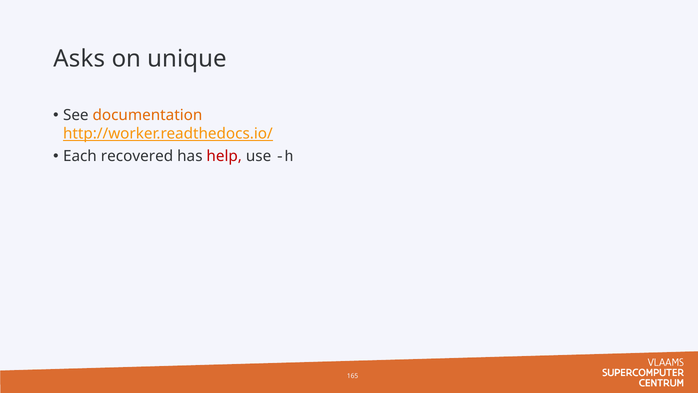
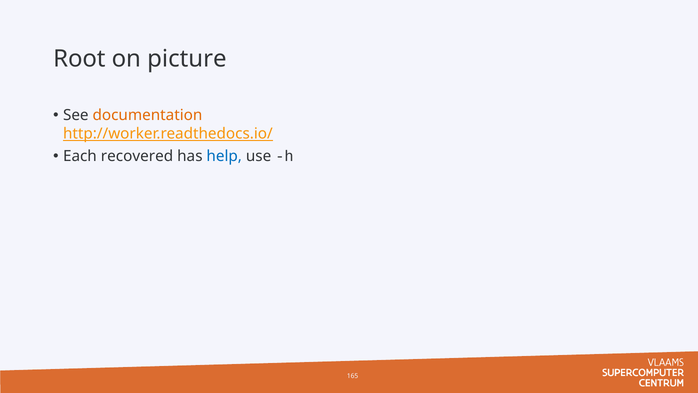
Asks: Asks -> Root (79, 59)
unique: unique -> picture (187, 59)
help colour: red -> blue (224, 156)
